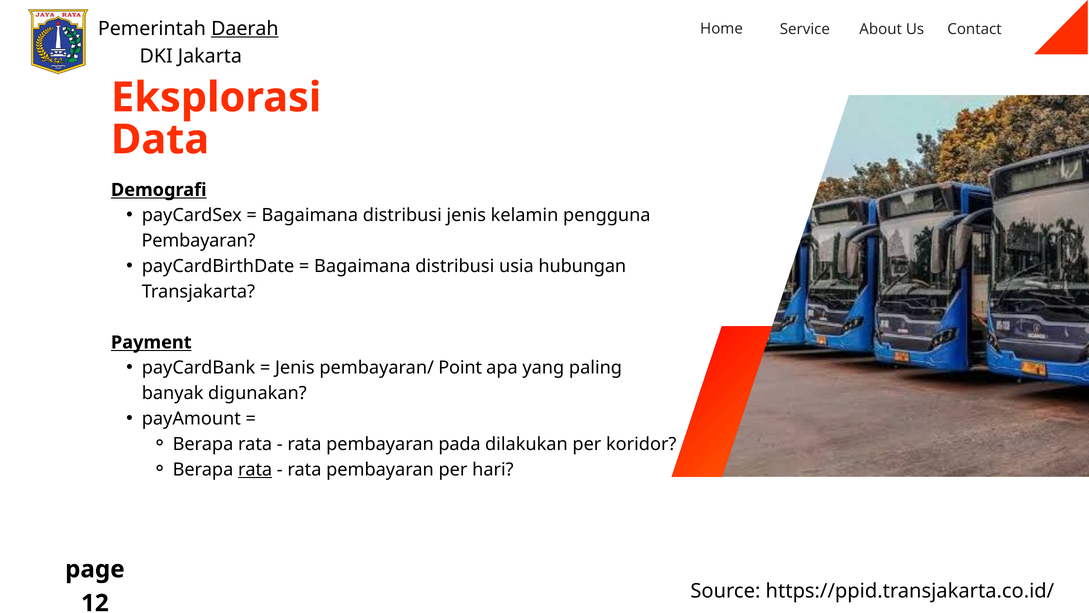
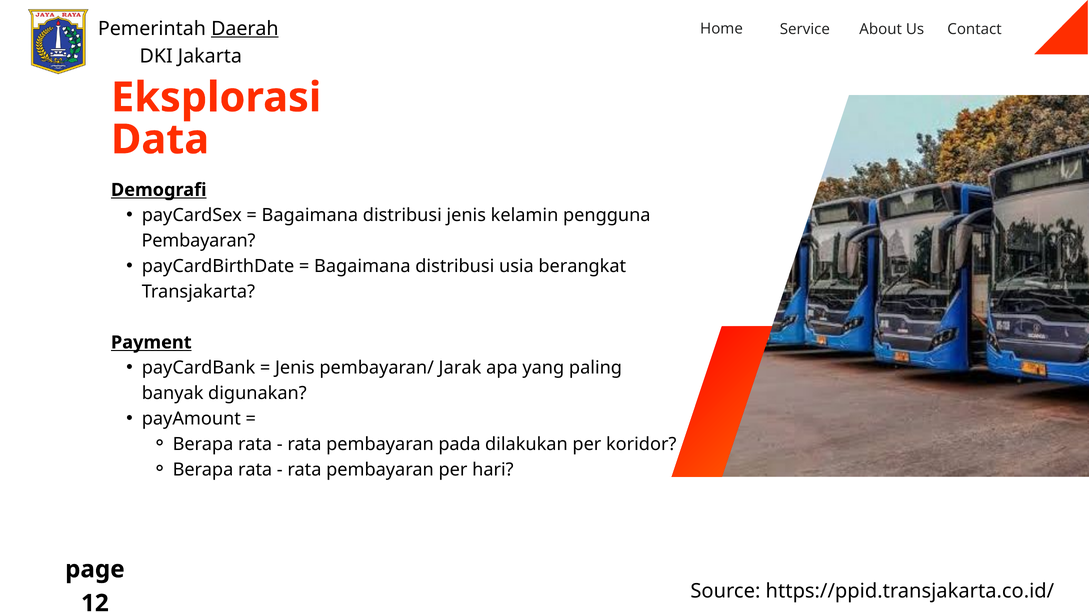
hubungan: hubungan -> berangkat (582, 266)
Point: Point -> Jarak (460, 368)
rata underline: present -> none (255, 469)
